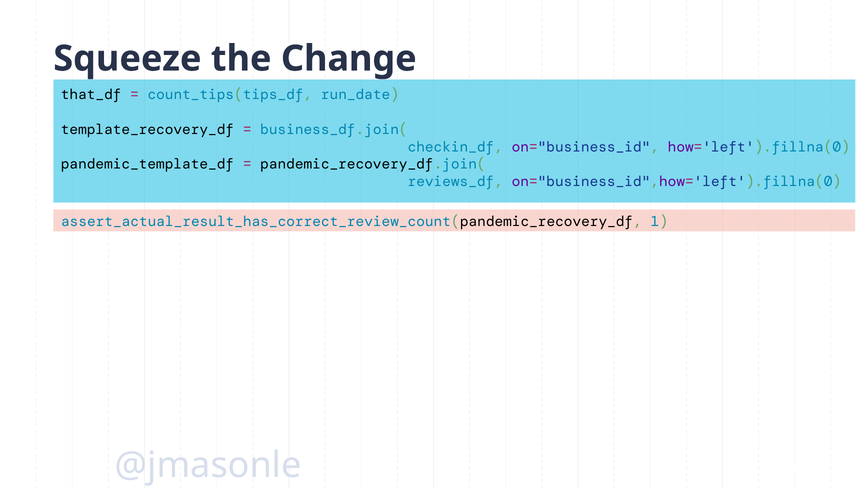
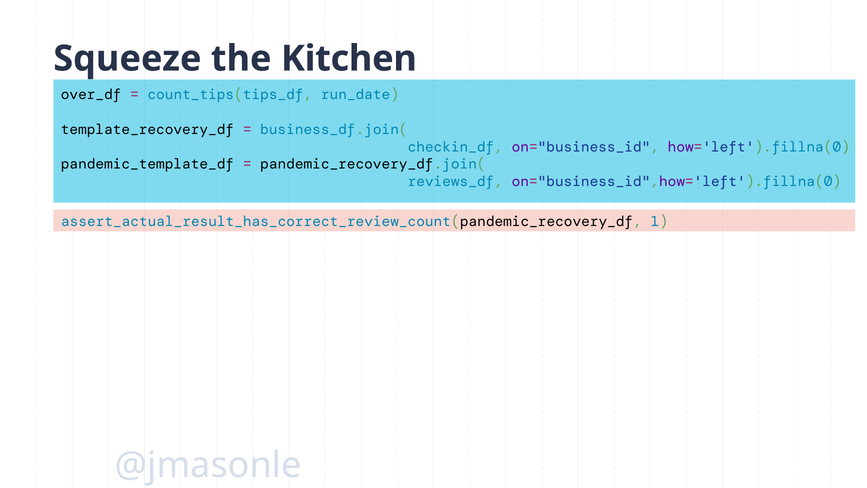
Change: Change -> Kitchen (349, 59)
that_df: that_df -> over_df (91, 95)
